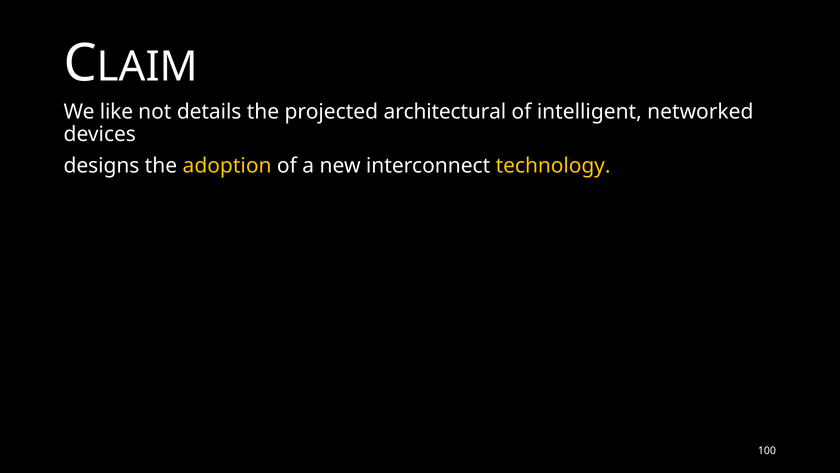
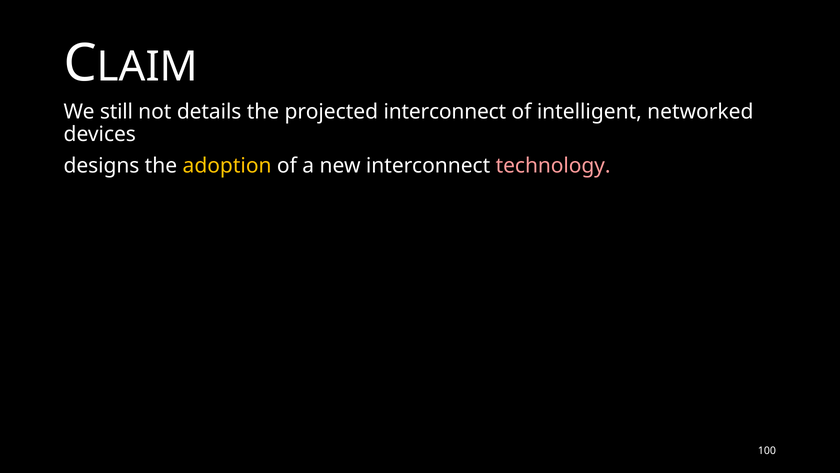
like: like -> still (116, 112)
projected architectural: architectural -> interconnect (445, 112)
technology colour: yellow -> pink (553, 166)
